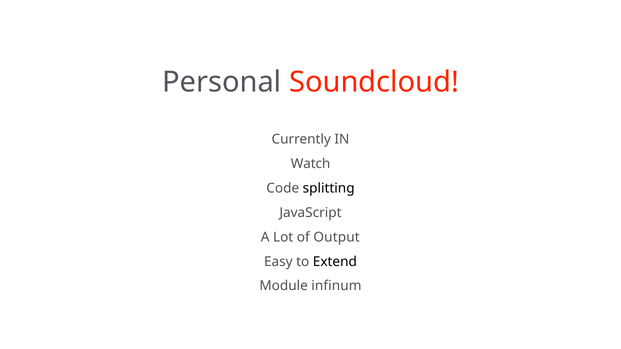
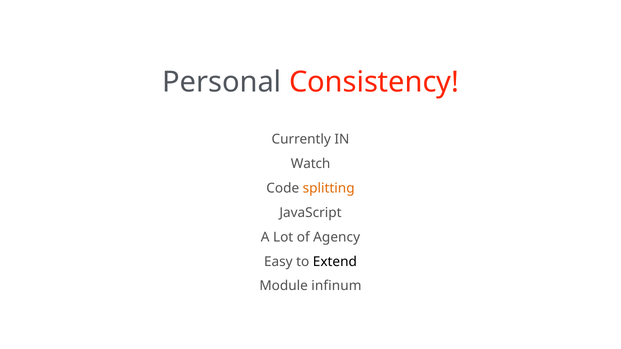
Soundcloud: Soundcloud -> Consistency (374, 82)
splitting colour: black -> orange (329, 188)
Output: Output -> Agency (337, 237)
